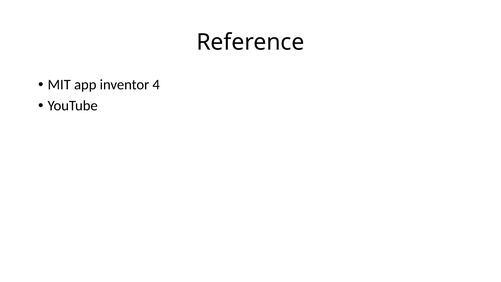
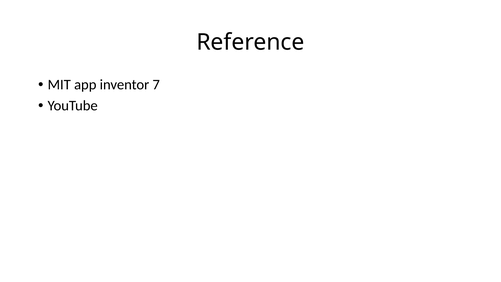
4: 4 -> 7 (156, 85)
